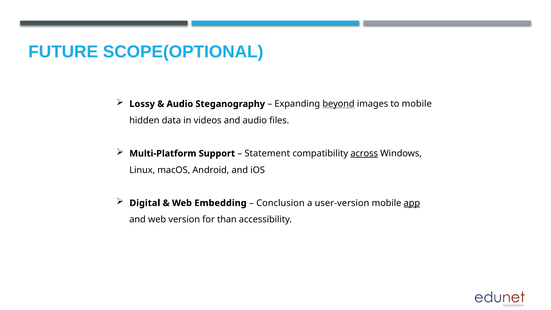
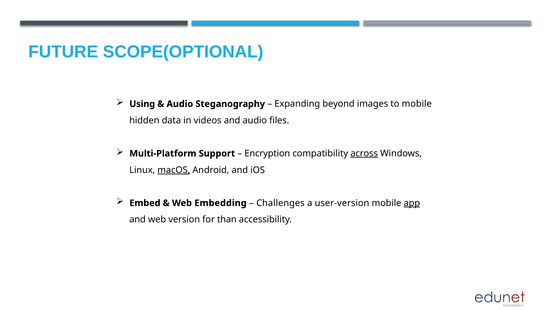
Lossy: Lossy -> Using (142, 104)
beyond underline: present -> none (339, 104)
Statement: Statement -> Encryption (267, 153)
macOS underline: none -> present (174, 170)
Digital: Digital -> Embed (145, 203)
Conclusion: Conclusion -> Challenges (280, 203)
